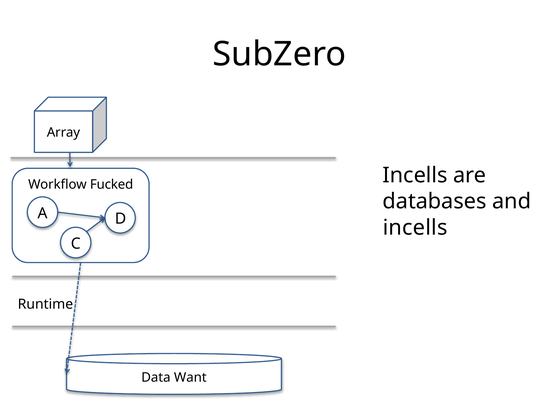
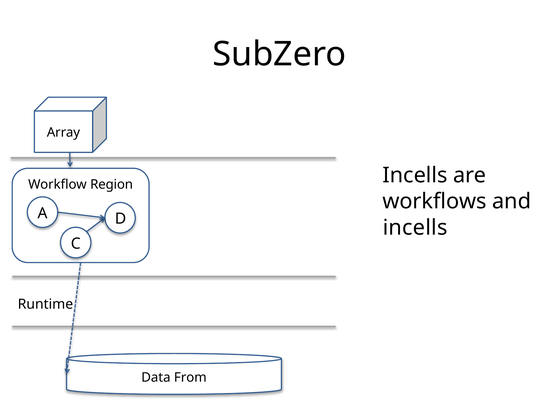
Fucked: Fucked -> Region (112, 185)
databases: databases -> workflows (435, 202)
Want: Want -> From (190, 378)
